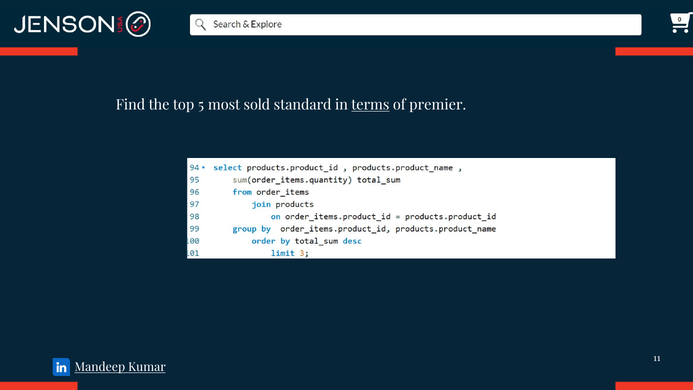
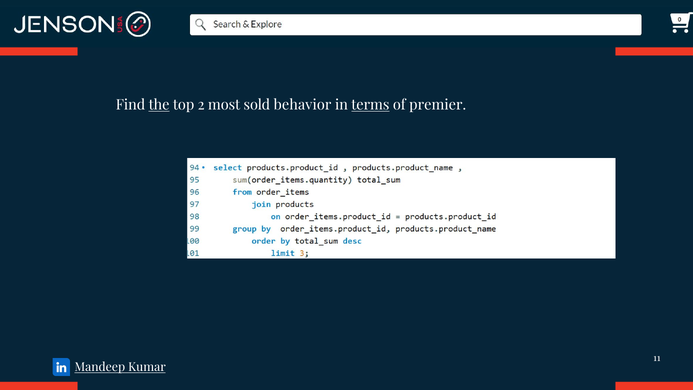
the underline: none -> present (159, 105)
5: 5 -> 2 (201, 105)
standard: standard -> behavior (303, 105)
